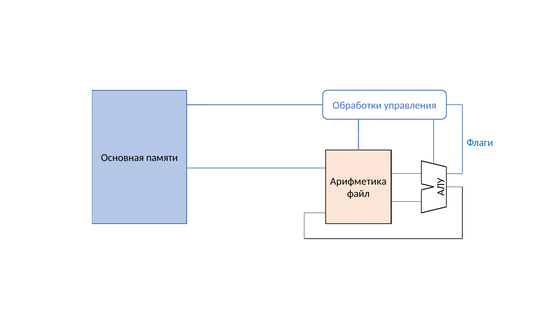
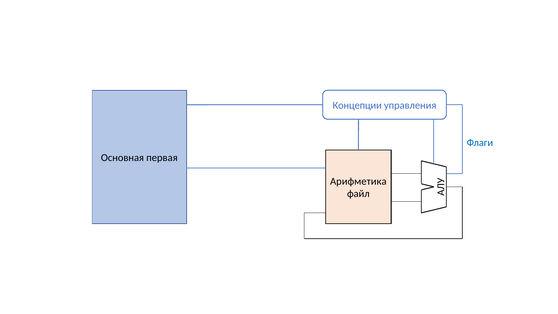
Обработки: Обработки -> Концепции (357, 105)
памяти: памяти -> первая (162, 158)
